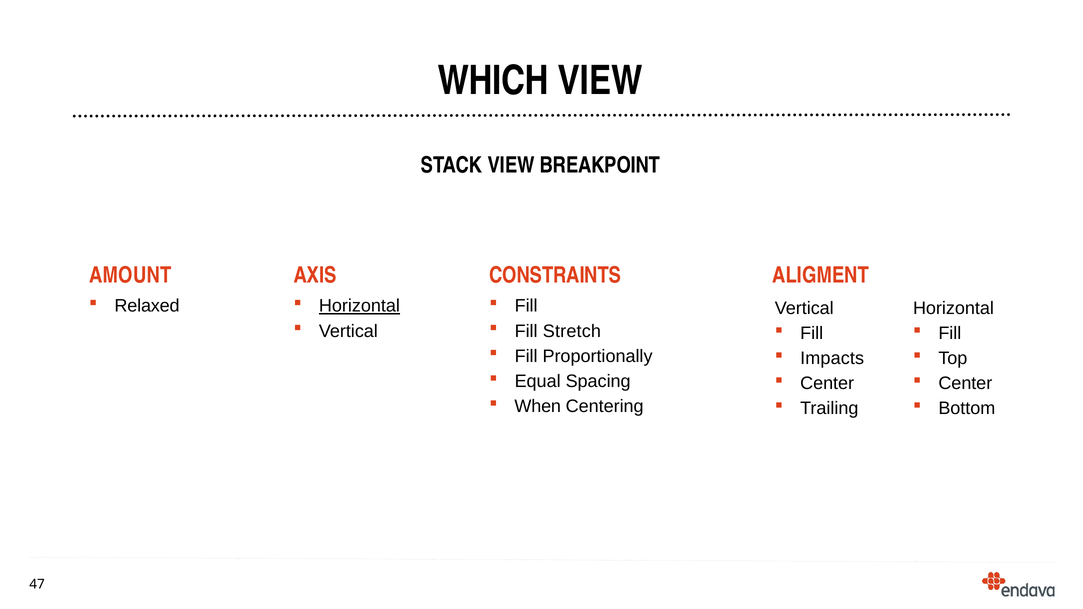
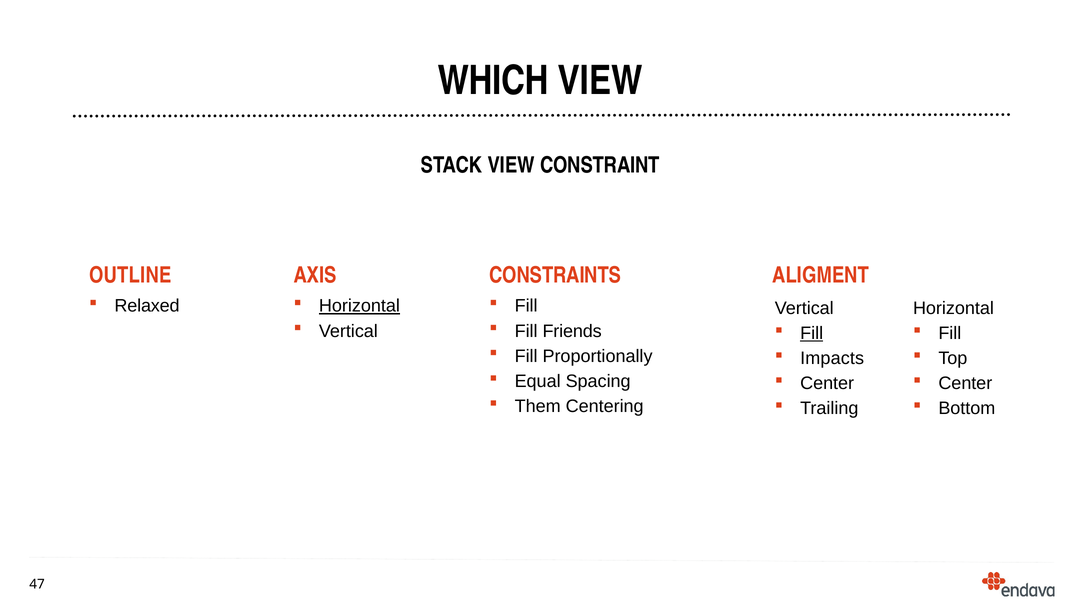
BREAKPOINT: BREAKPOINT -> CONSTRAINT (600, 165)
AMOUNT: AMOUNT -> OUTLINE (130, 275)
Stretch: Stretch -> Friends (572, 331)
Fill underline: none -> present (812, 333)
When: When -> Them (538, 406)
